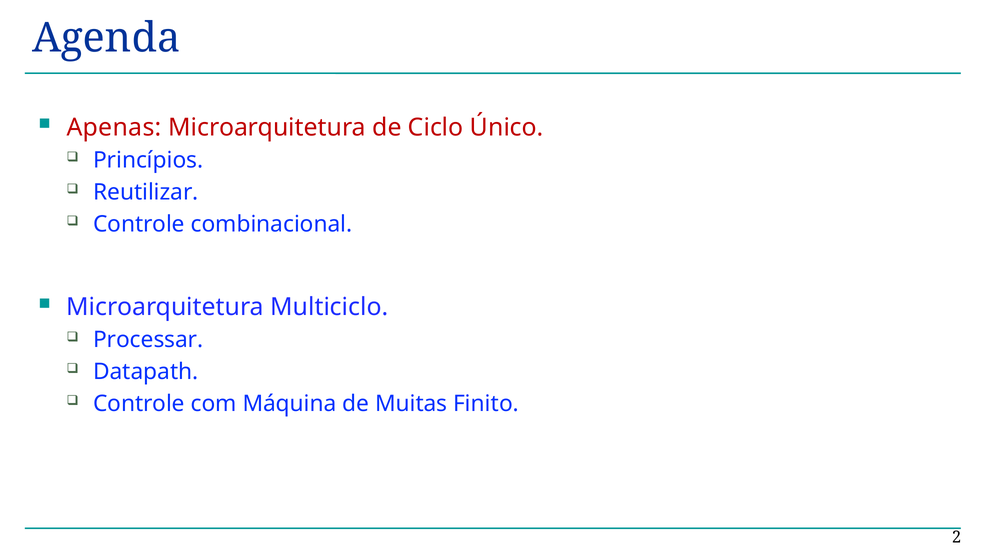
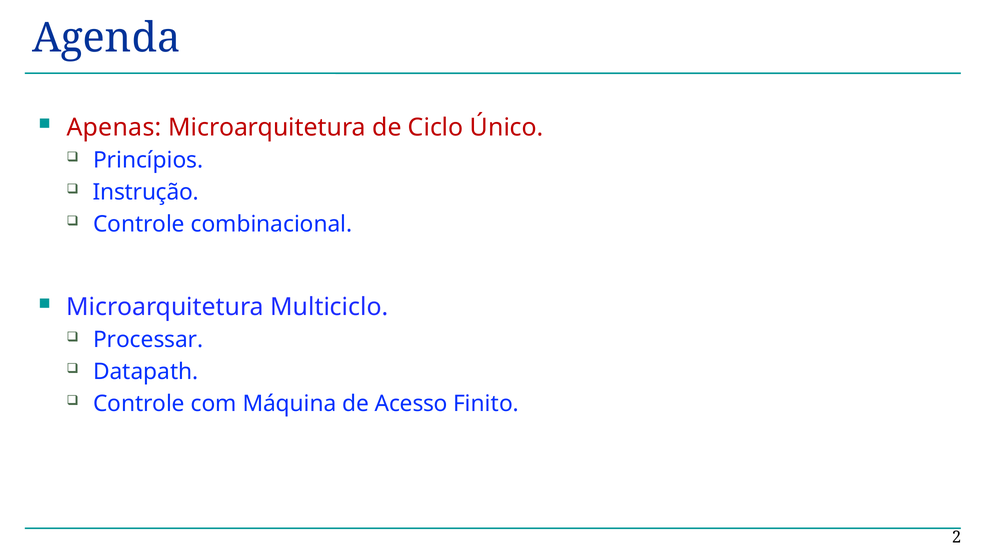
Reutilizar: Reutilizar -> Instrução (146, 192)
Muitas: Muitas -> Acesso (411, 404)
